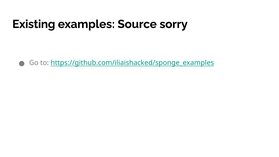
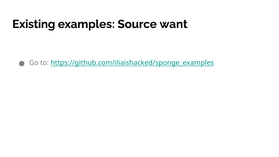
sorry: sorry -> want (174, 24)
